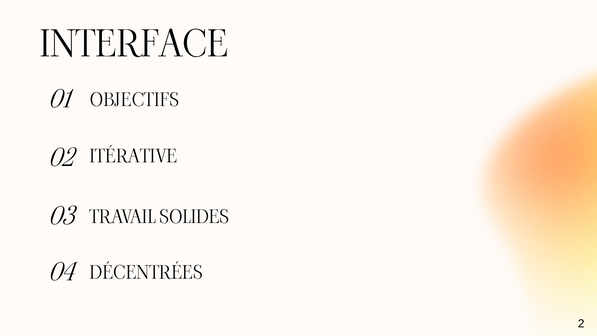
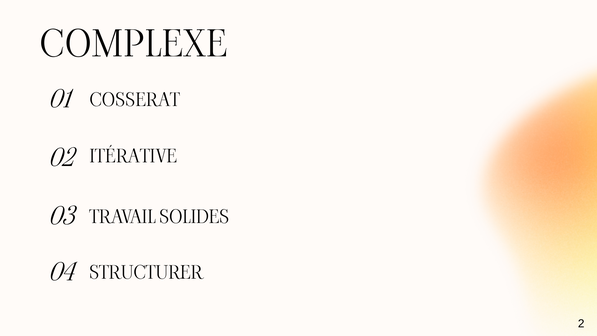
INTERFACE: INTERFACE -> COMPLEXE (134, 44)
OBJECTIFS: OBJECTIFS -> COSSERAT (135, 100)
DÉCENTRÉES: DÉCENTRÉES -> STRUCTURER (146, 273)
